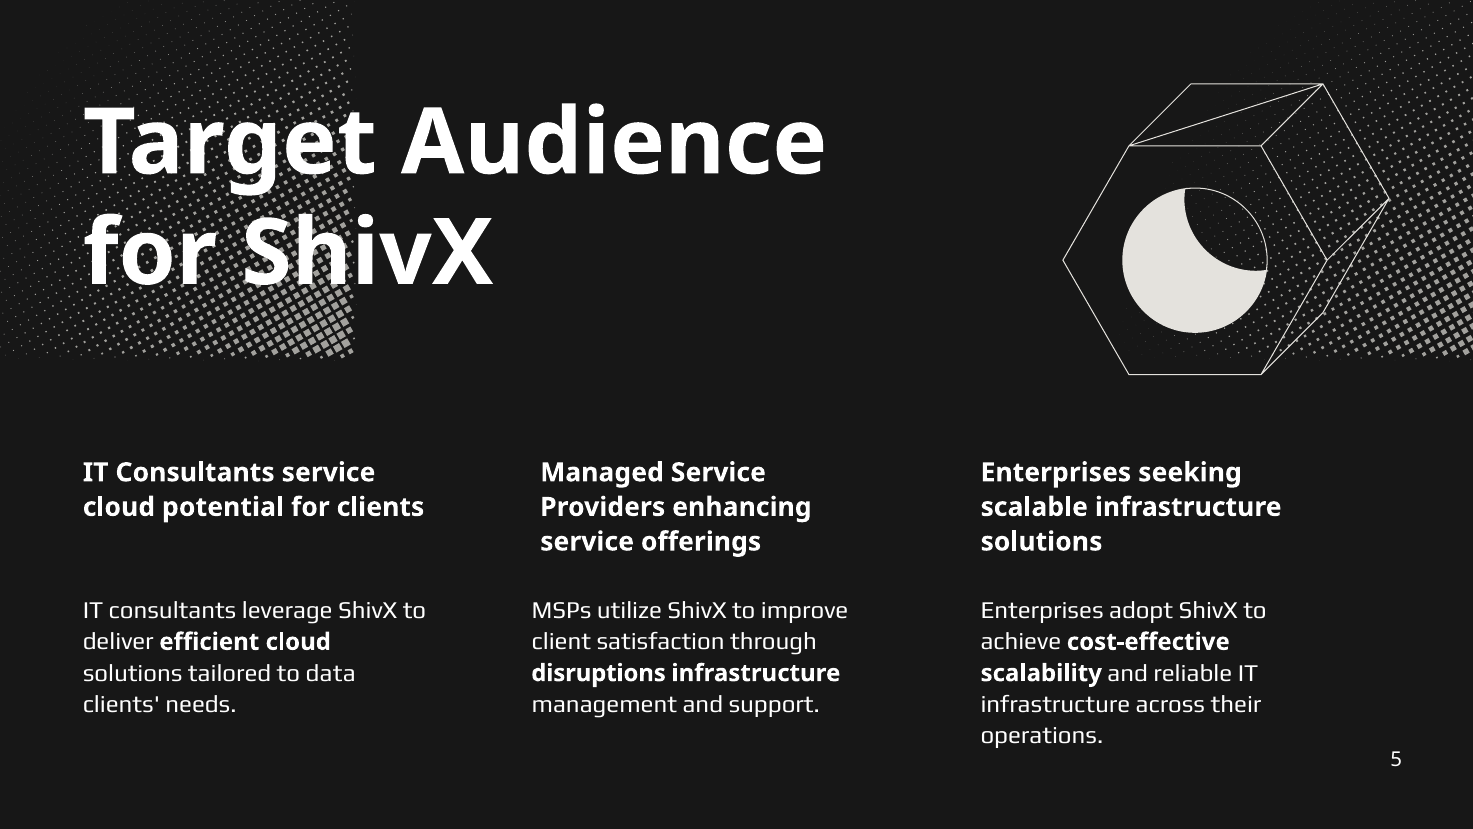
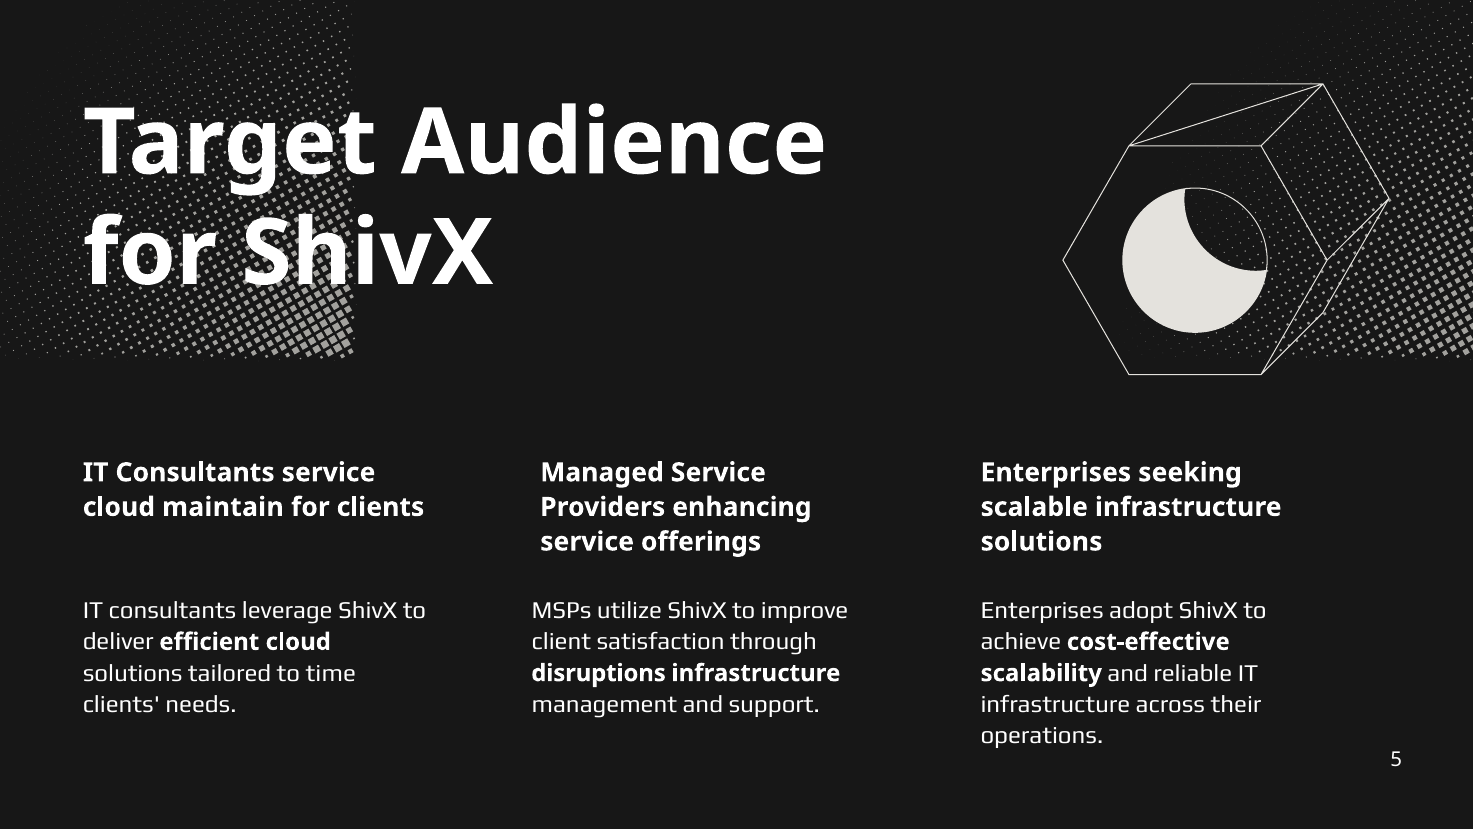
potential: potential -> maintain (223, 507)
data: data -> time (331, 673)
